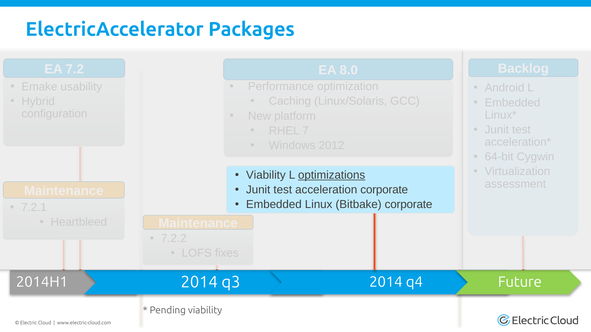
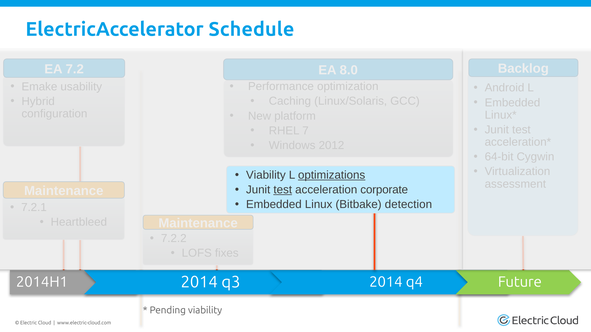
Packages: Packages -> Schedule (251, 29)
test underline: none -> present (283, 190)
Bitbake corporate: corporate -> detection (408, 205)
